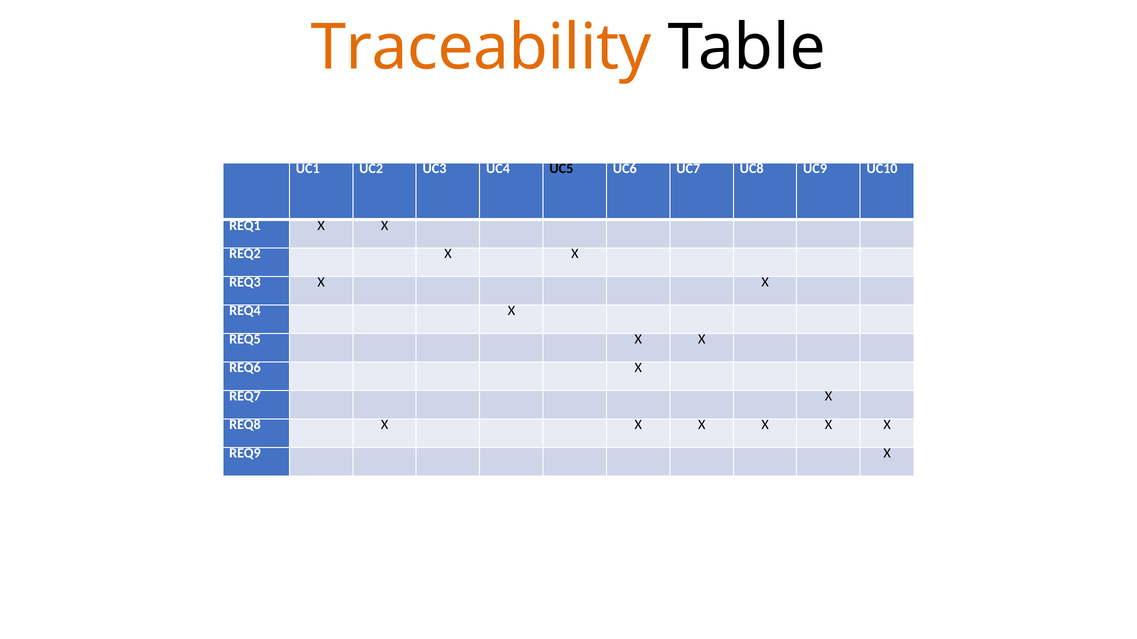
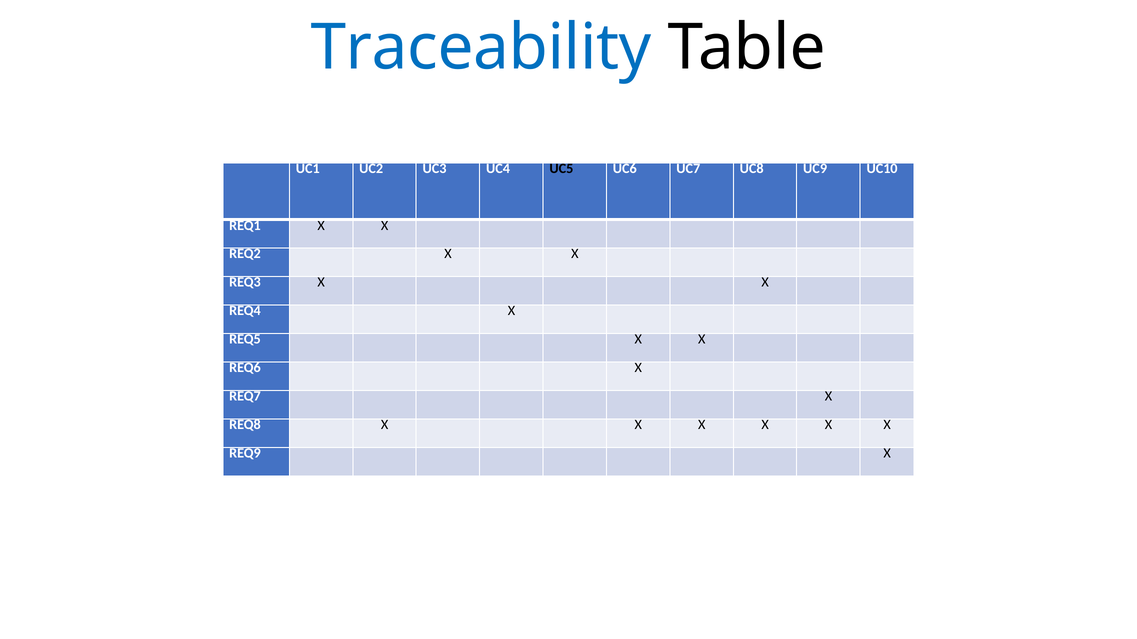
Traceability colour: orange -> blue (481, 48)
